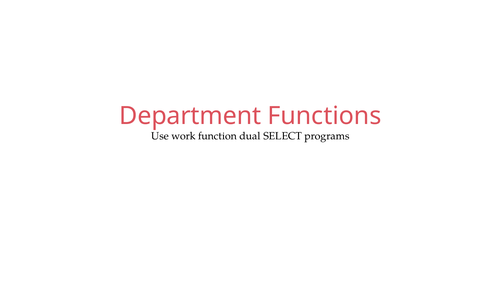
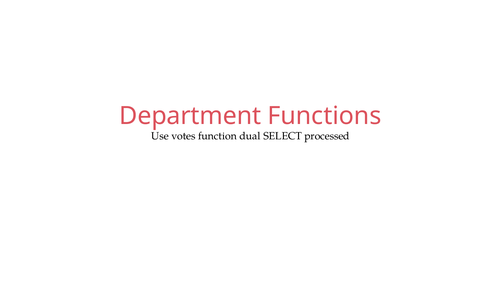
work: work -> votes (184, 136)
programs: programs -> processed (327, 136)
